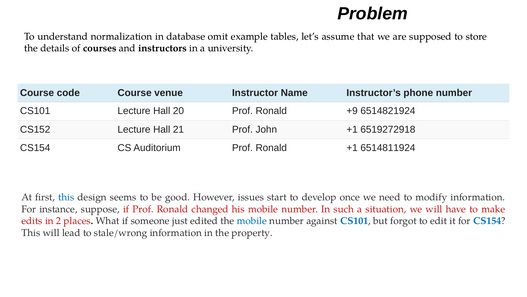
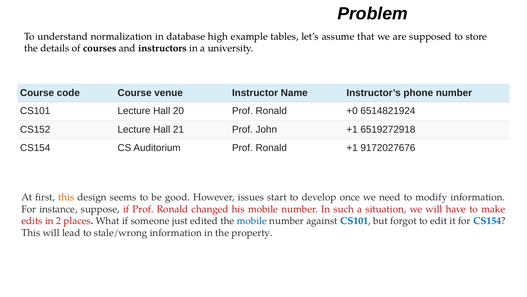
omit: omit -> high (218, 36)
+9: +9 -> +0 (352, 111)
6514811924: 6514811924 -> 9172027676 (388, 148)
this colour: blue -> orange (66, 197)
